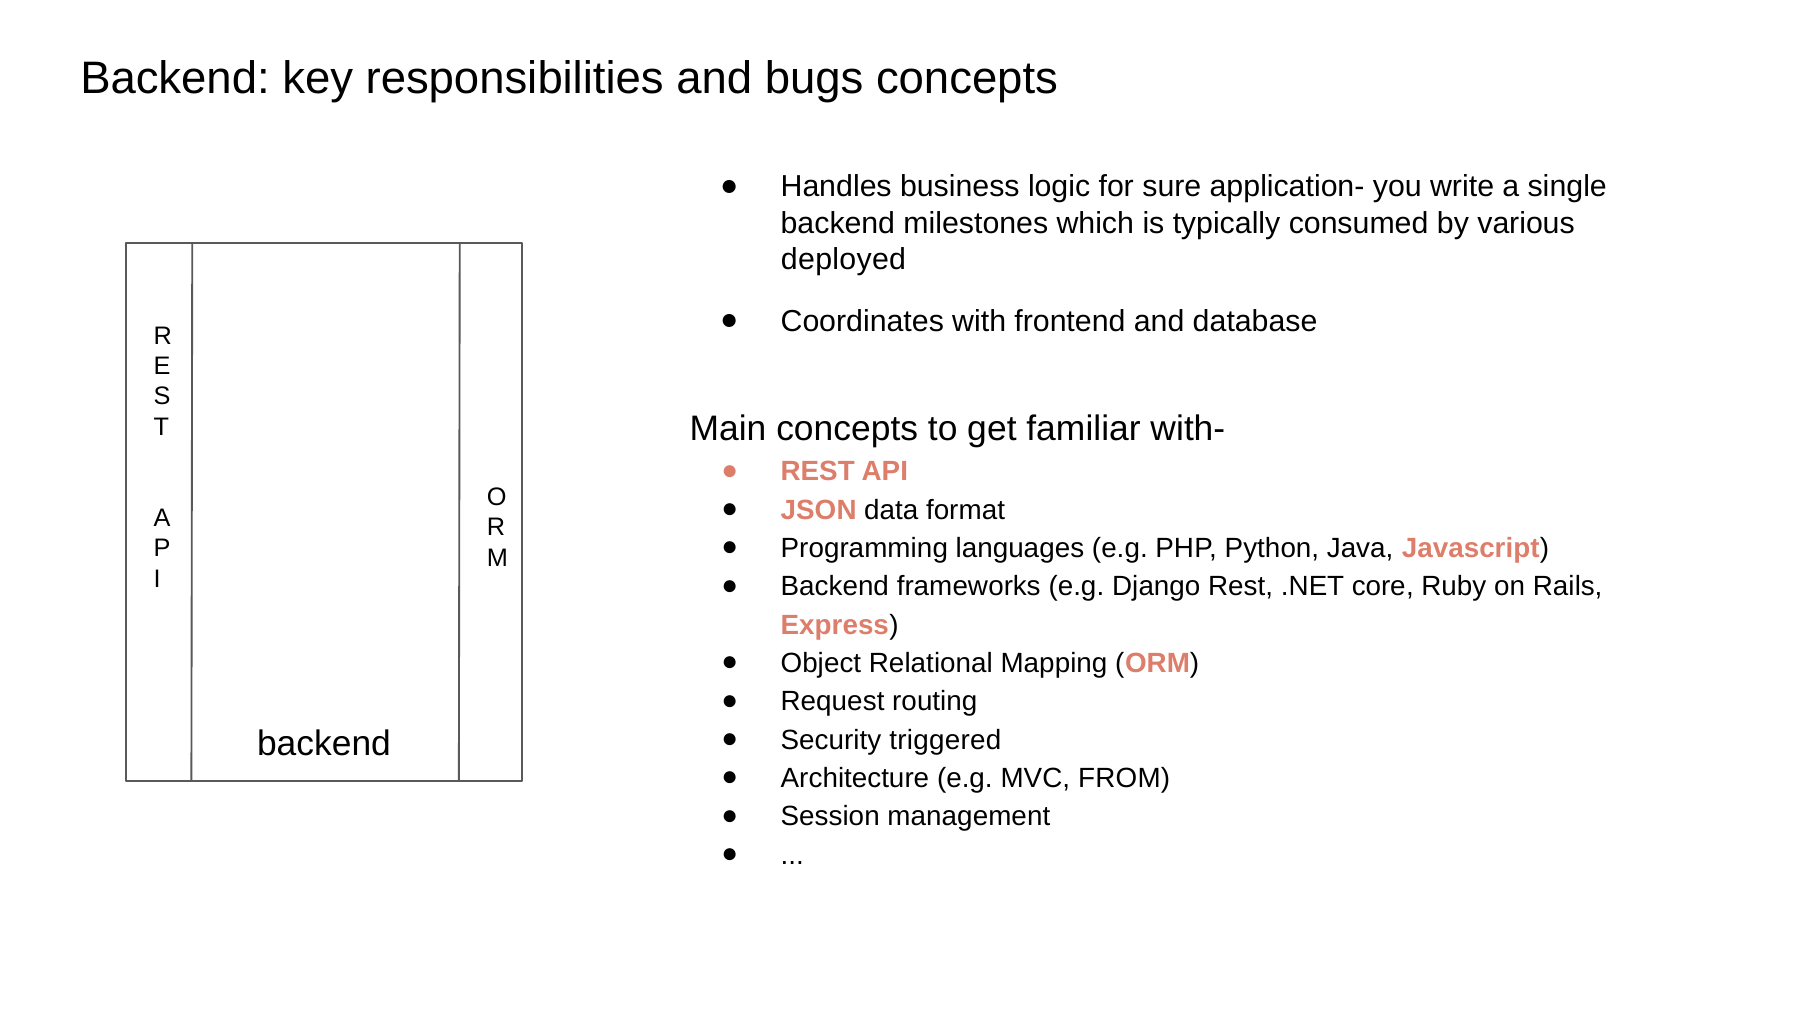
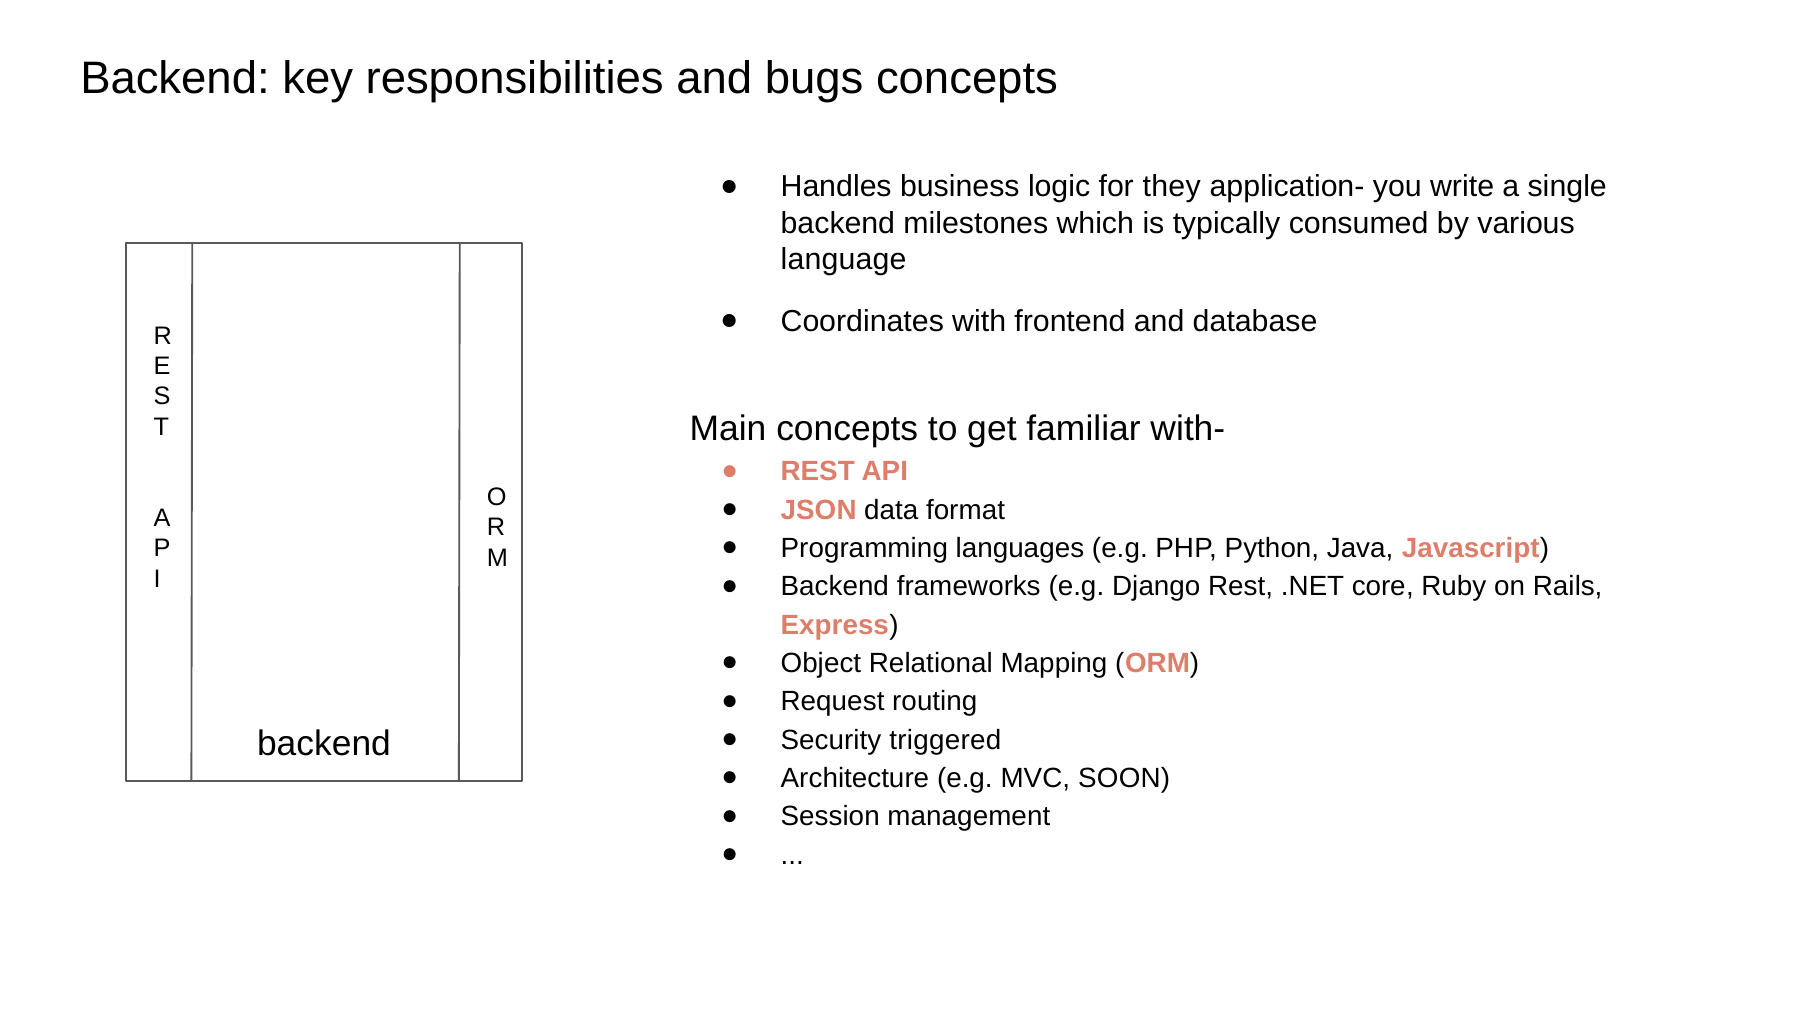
sure: sure -> they (1172, 187)
deployed: deployed -> language (844, 260)
FROM: FROM -> SOON (1124, 778)
